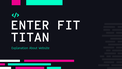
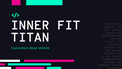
ENTER: ENTER -> INNER (30, 25)
